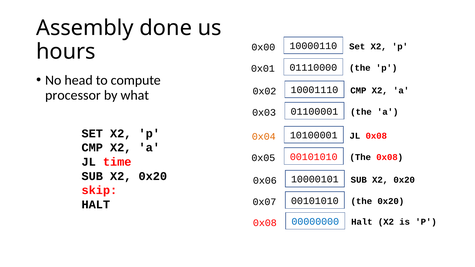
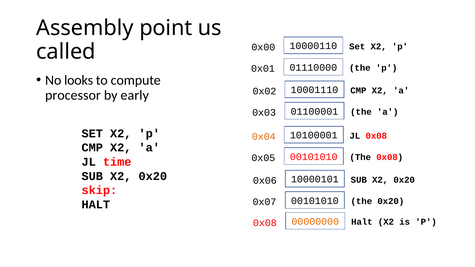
done: done -> point (166, 28)
hours: hours -> called (66, 52)
head: head -> looks (79, 80)
what: what -> early (135, 95)
00000000 colour: blue -> orange (315, 222)
